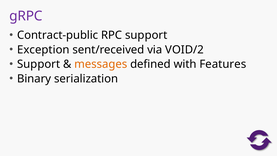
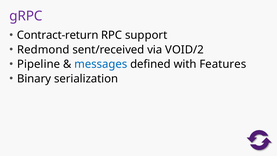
Contract-public: Contract-public -> Contract-return (58, 35)
Exception: Exception -> Redmond (43, 50)
Support: Support -> Pipeline (39, 64)
messages colour: orange -> blue (101, 64)
